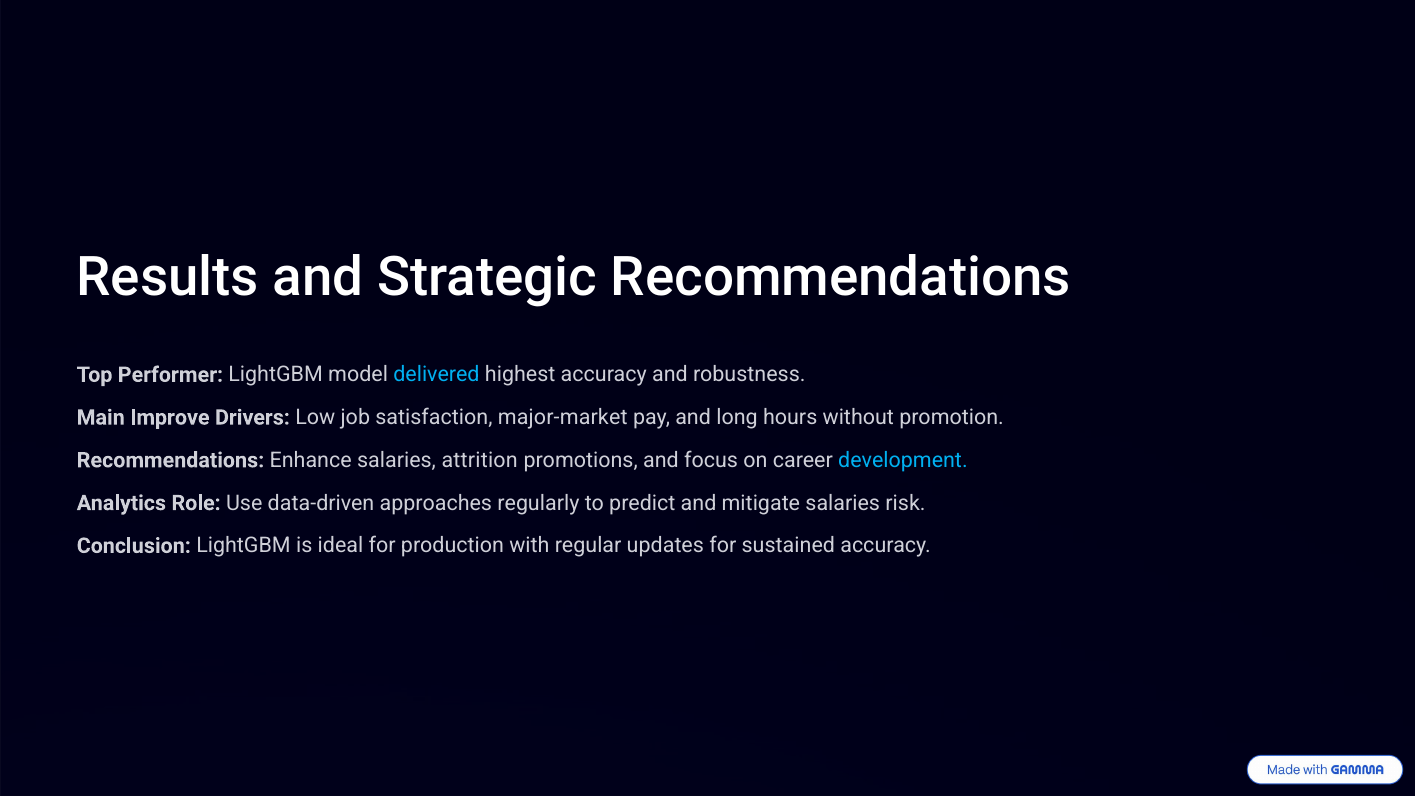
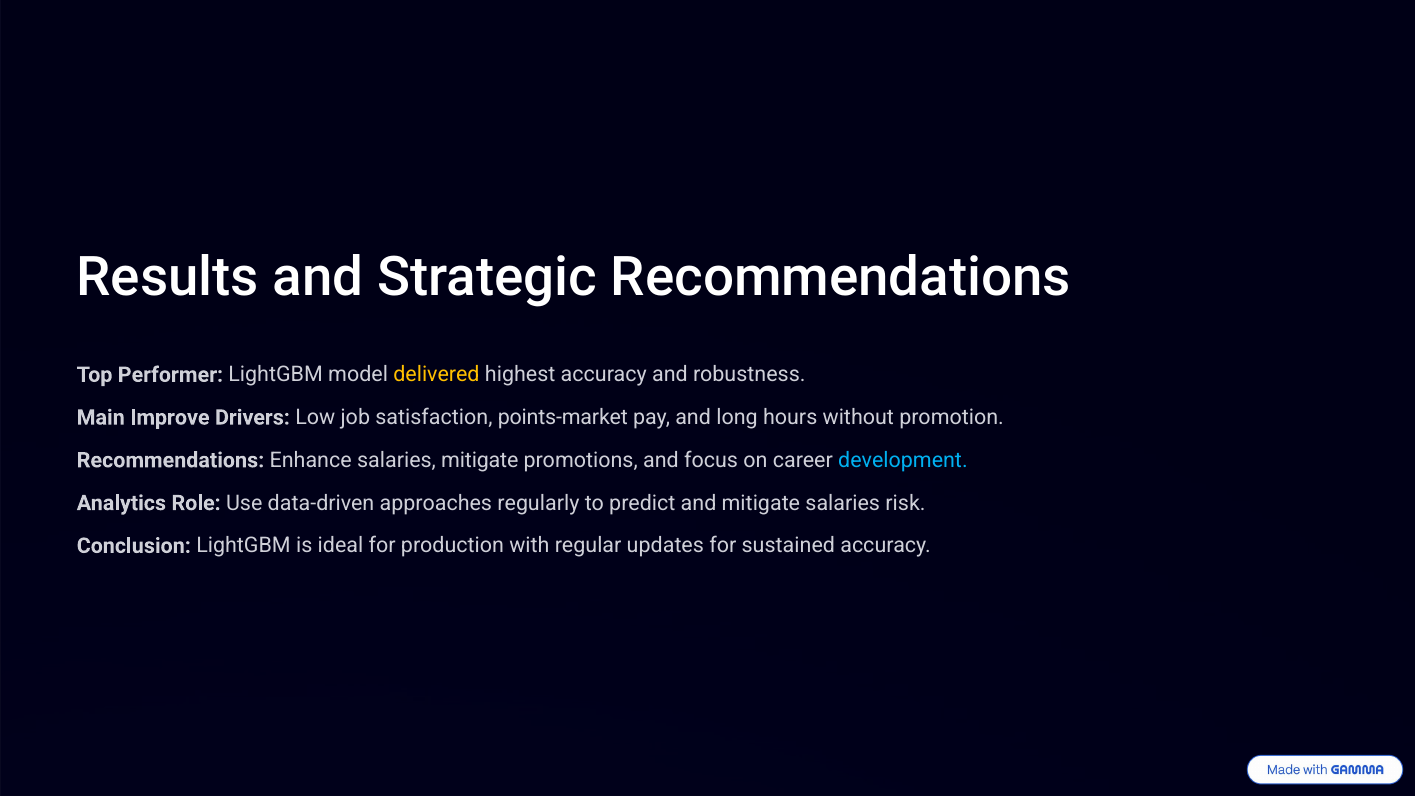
delivered colour: light blue -> yellow (436, 375)
major-market: major-market -> points-market (563, 417)
salaries attrition: attrition -> mitigate (480, 460)
